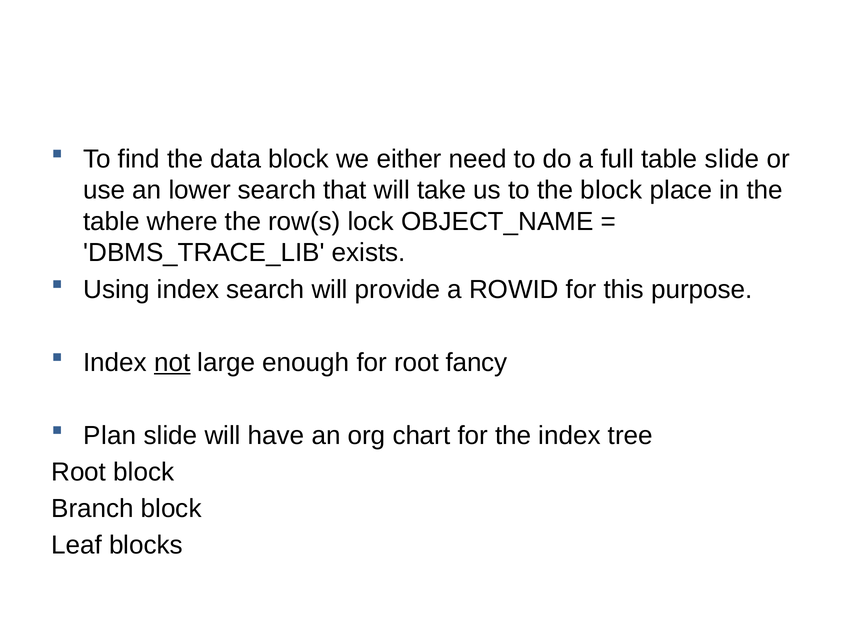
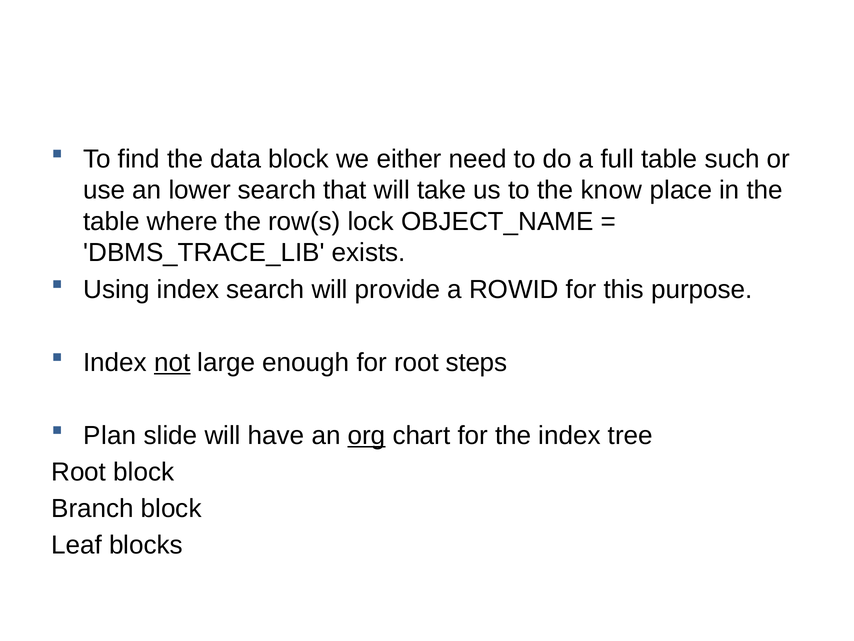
table slide: slide -> such (732, 159)
the block: block -> know (611, 190)
fancy: fancy -> steps (477, 362)
org underline: none -> present (367, 435)
